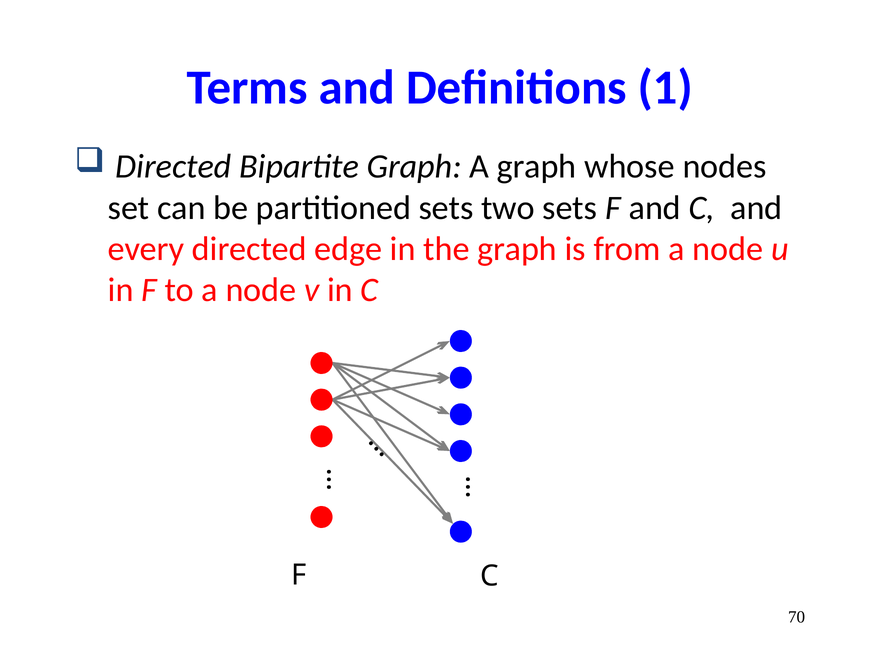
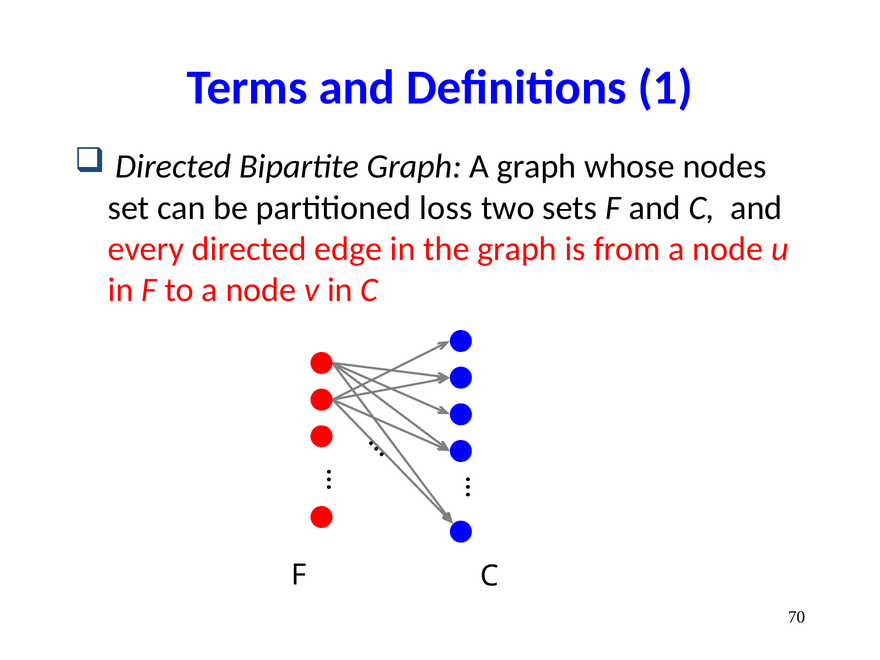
partitioned sets: sets -> loss (446, 208)
